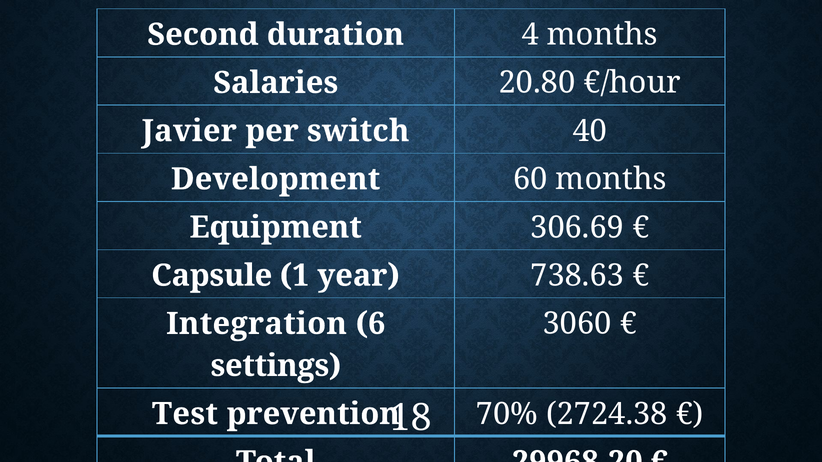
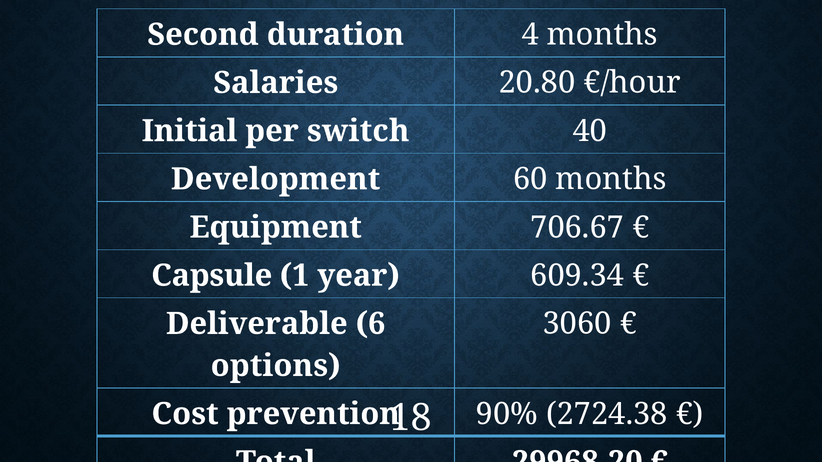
Javier: Javier -> Initial (189, 131)
306.69: 306.69 -> 706.67 (577, 228)
738.63: 738.63 -> 609.34 (577, 276)
Integration: Integration -> Deliverable (257, 324)
settings: settings -> options (276, 366)
Test: Test -> Cost (185, 414)
70%: 70% -> 90% (507, 414)
